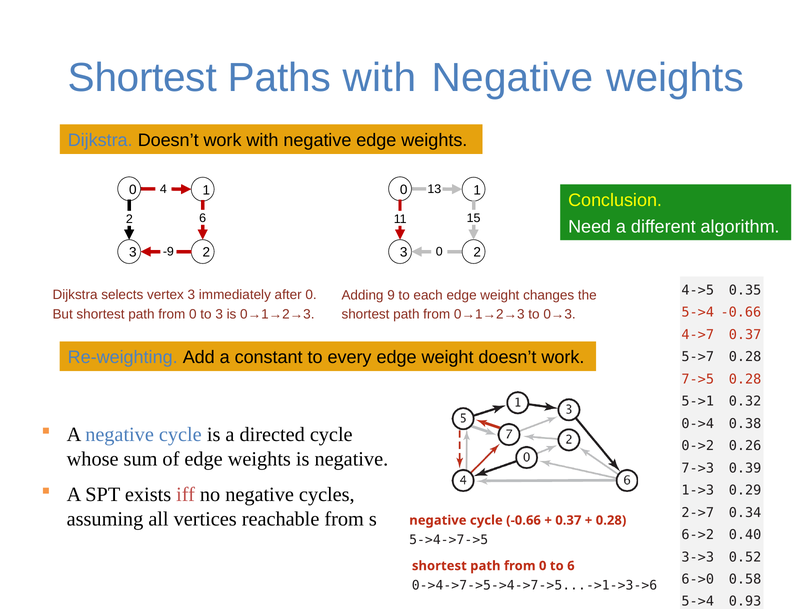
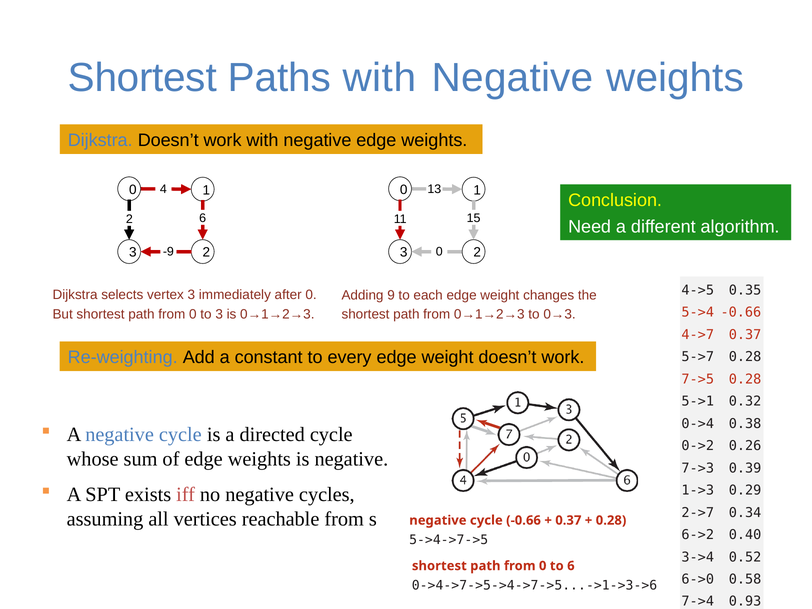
3->3: 3->3 -> 3->4 (698, 557)
5->4: 5->4 -> 7->4 (698, 601)
